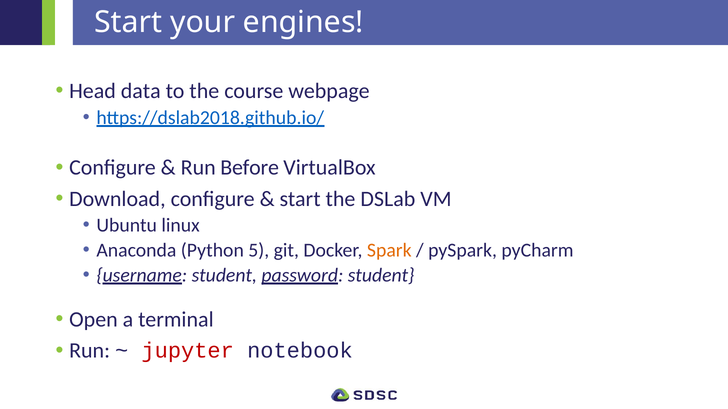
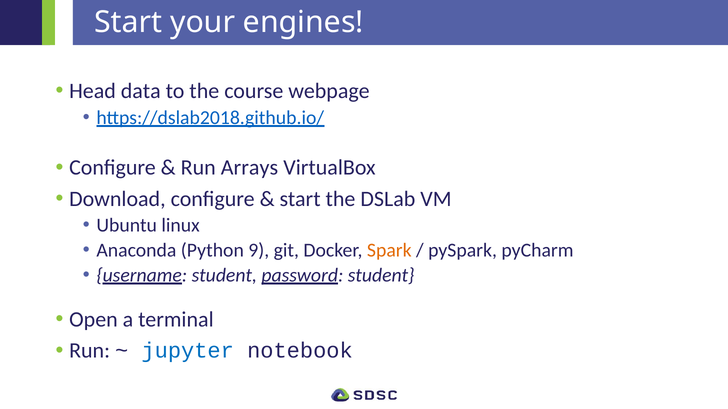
Before: Before -> Arrays (249, 168)
5: 5 -> 9 (259, 250)
jupyter colour: red -> blue (188, 351)
